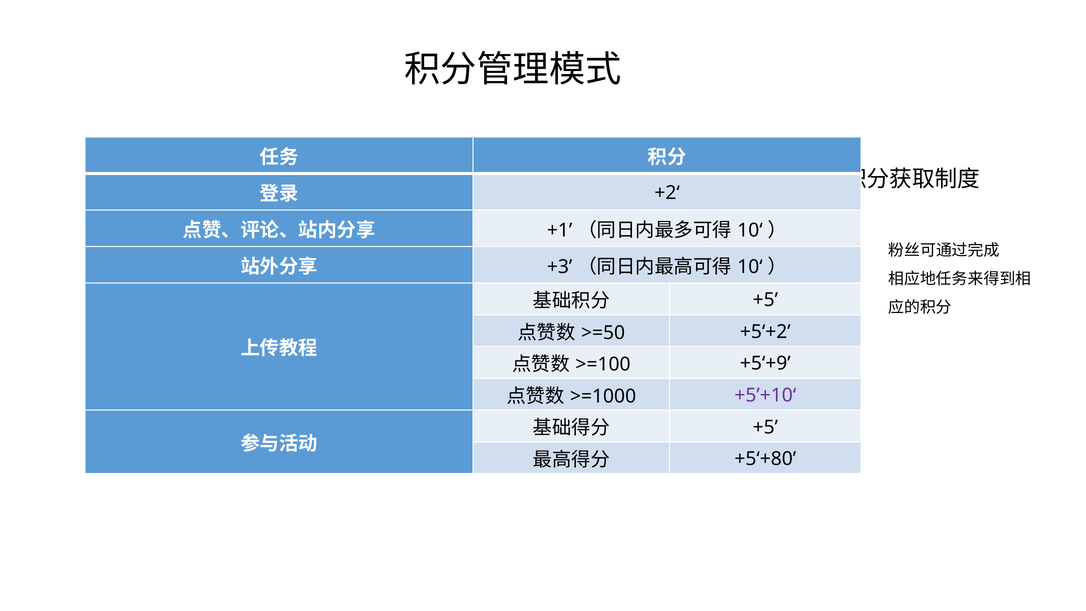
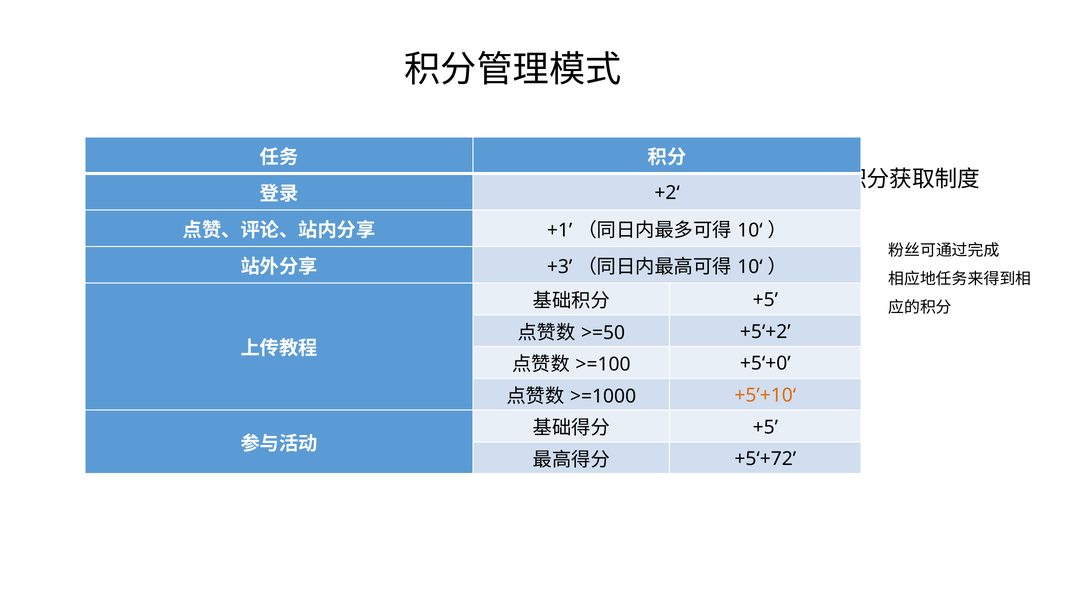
+5‘+9: +5‘+9 -> +5‘+0 (765, 364)
+5’+10‘ colour: purple -> orange (765, 395)
+5‘+80: +5‘+80 -> +5‘+72 (765, 459)
